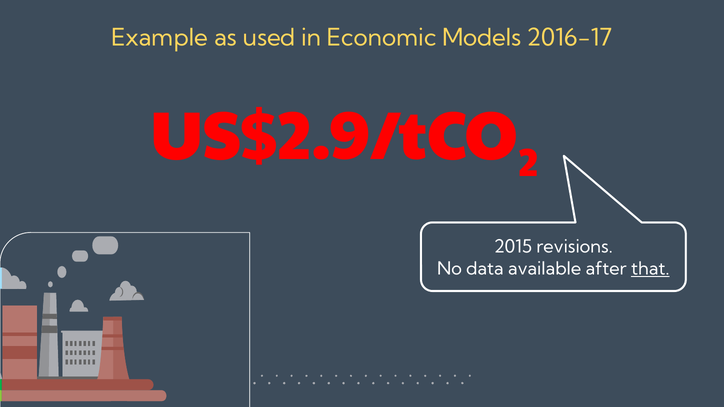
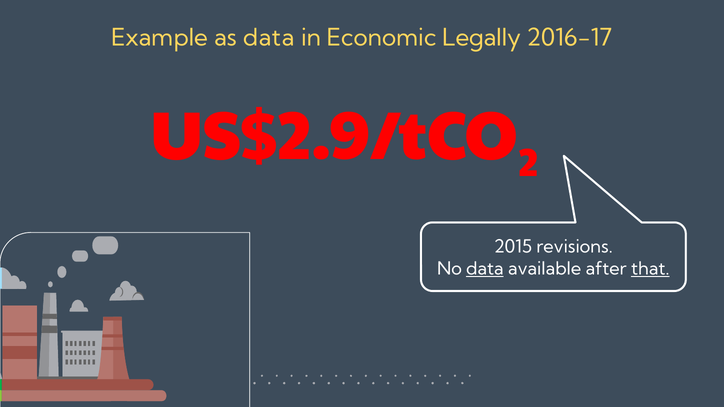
as used: used -> data (269, 38)
Models: Models -> Legally (482, 38)
data underline: none -> present (485, 269)
